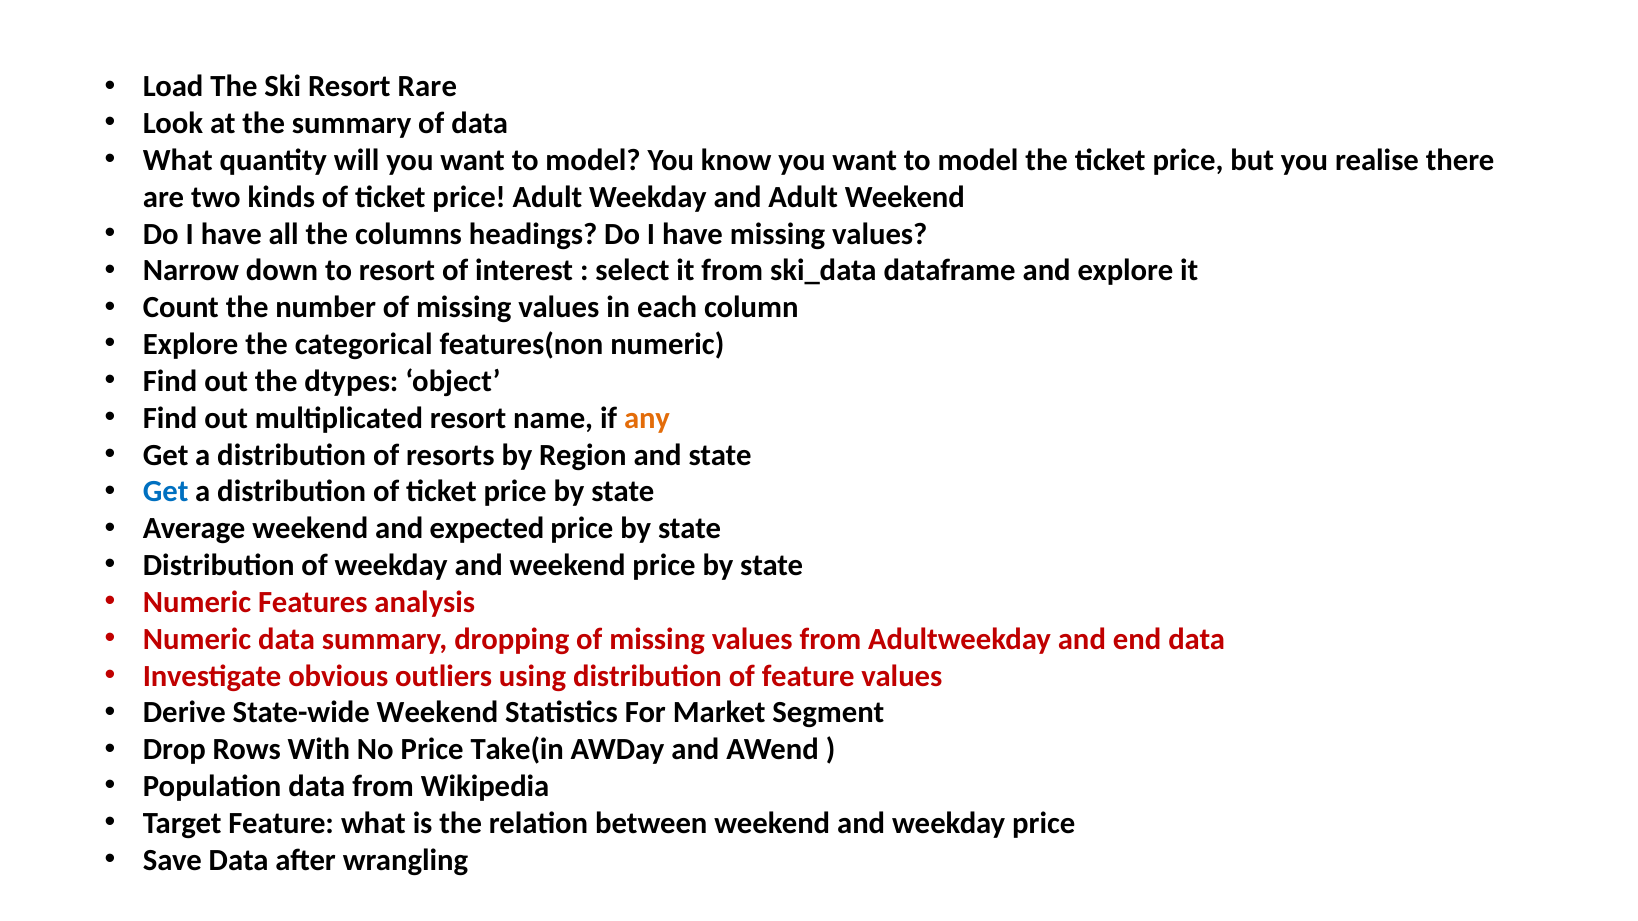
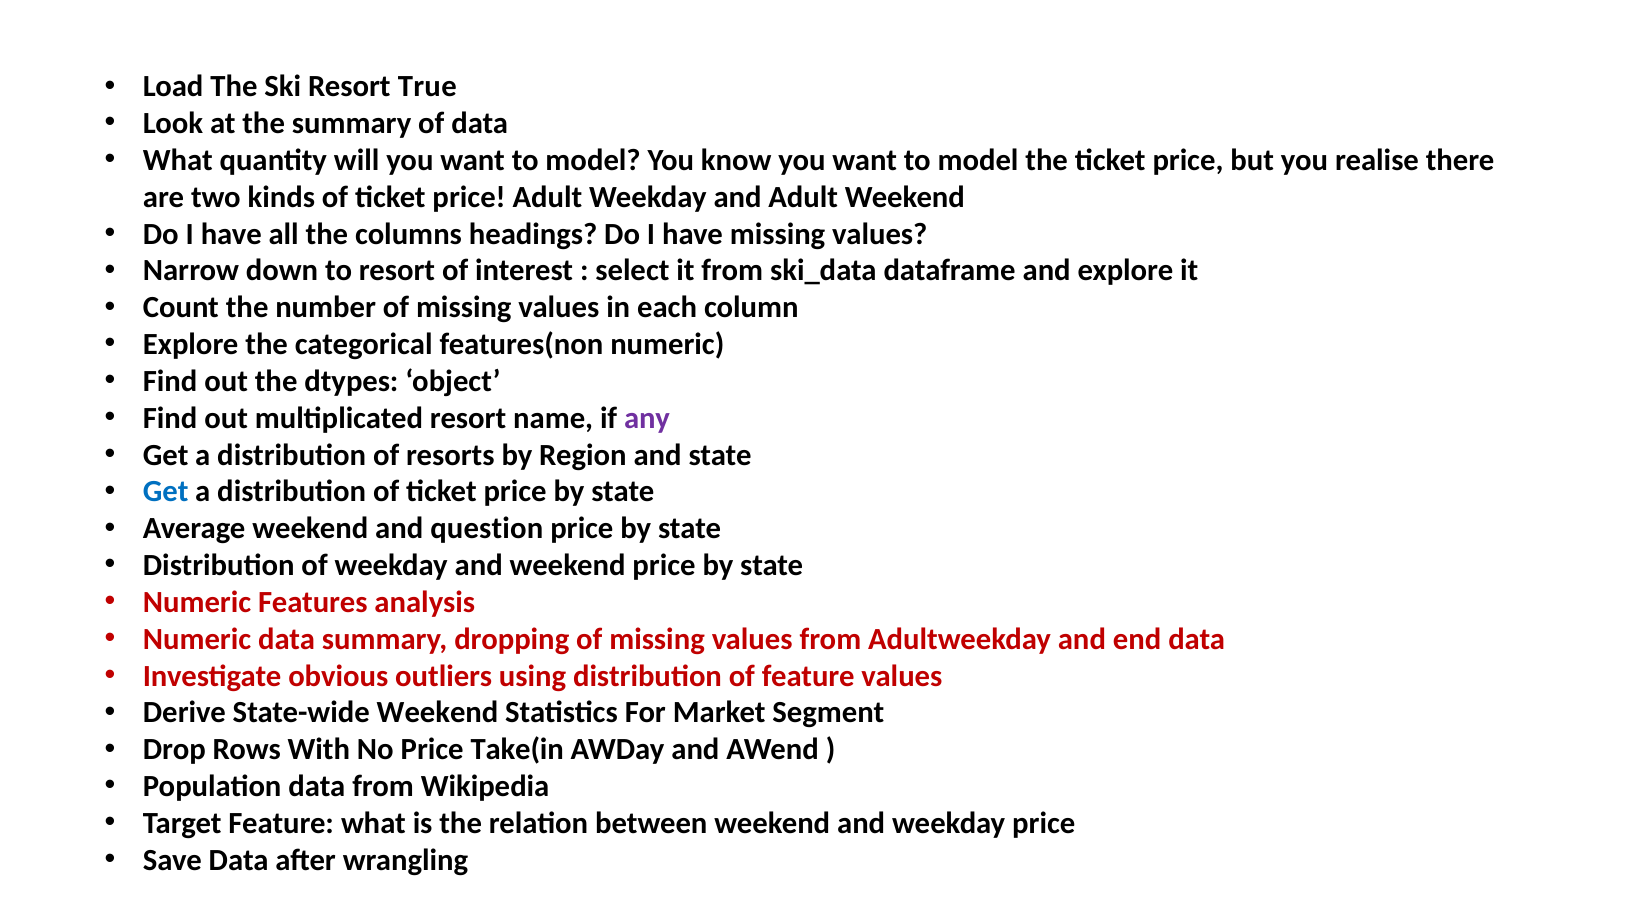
Rare: Rare -> True (427, 87)
any colour: orange -> purple (647, 418)
expected: expected -> question (487, 529)
